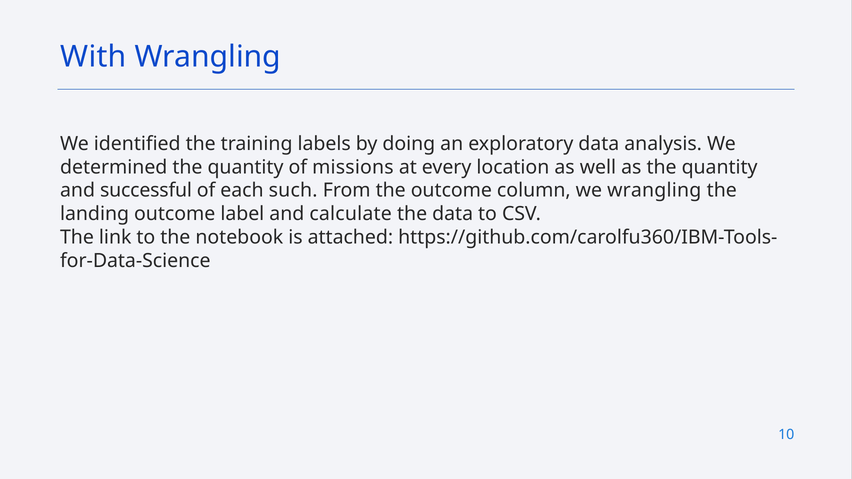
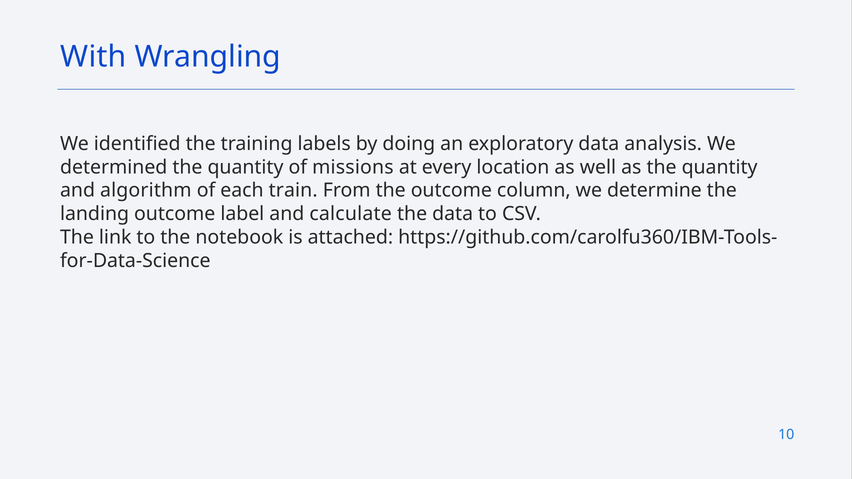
successful: successful -> algorithm (146, 191)
such: such -> train (293, 191)
we wrangling: wrangling -> determine (654, 191)
